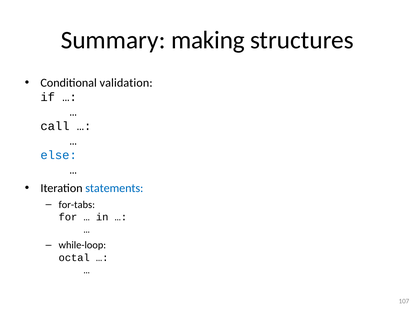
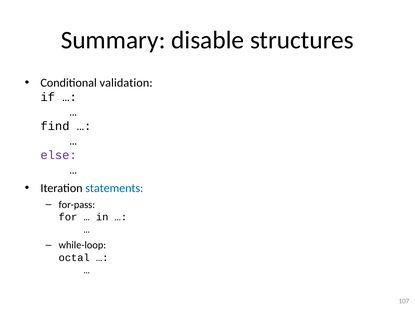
making: making -> disable (208, 40)
call: call -> find (55, 126)
else colour: blue -> purple (59, 155)
for-tabs: for-tabs -> for-pass (77, 205)
